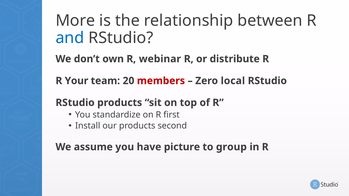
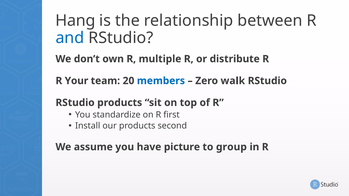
More: More -> Hang (75, 21)
webinar: webinar -> multiple (160, 59)
members colour: red -> blue (161, 81)
local: local -> walk (233, 81)
